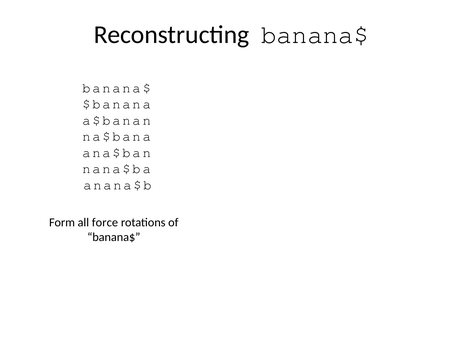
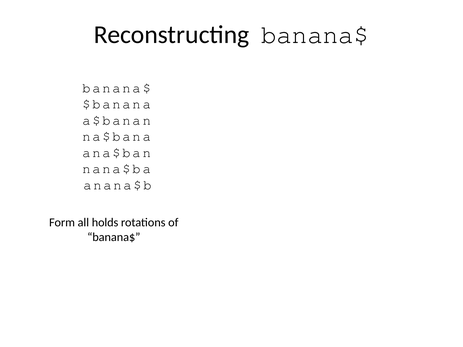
force: force -> holds (105, 223)
